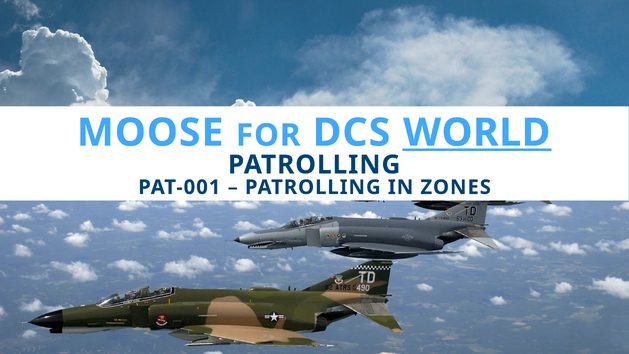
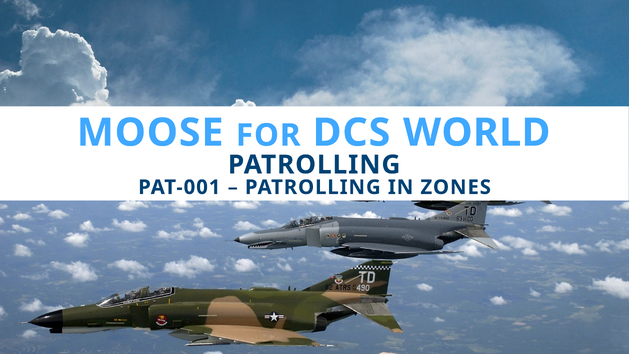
WORLD underline: present -> none (477, 133)
